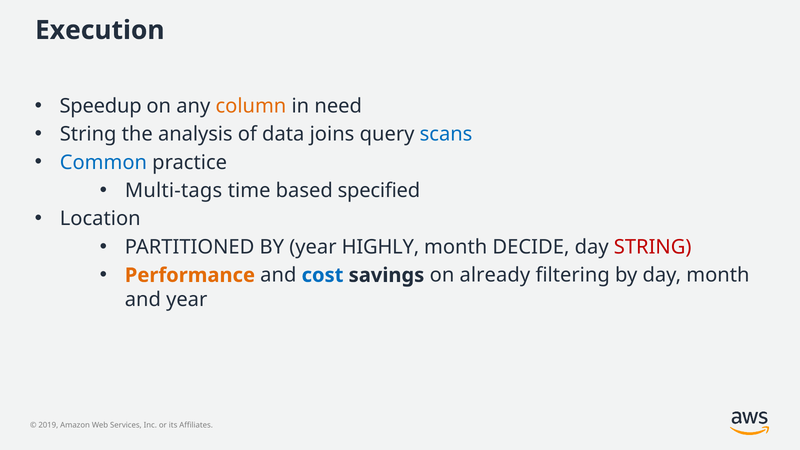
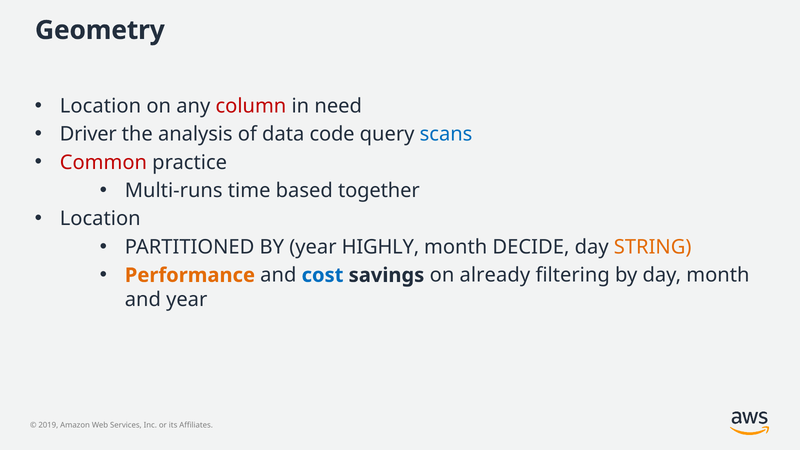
Execution: Execution -> Geometry (100, 30)
Speedup: Speedup -> Location (100, 106)
column colour: orange -> red (251, 106)
String: String -> Driver (88, 134)
joins: joins -> code (332, 134)
Common colour: blue -> red (103, 162)
Multi-tags: Multi-tags -> Multi-runs (174, 191)
specified: specified -> together (379, 191)
STRING colour: red -> orange (653, 247)
